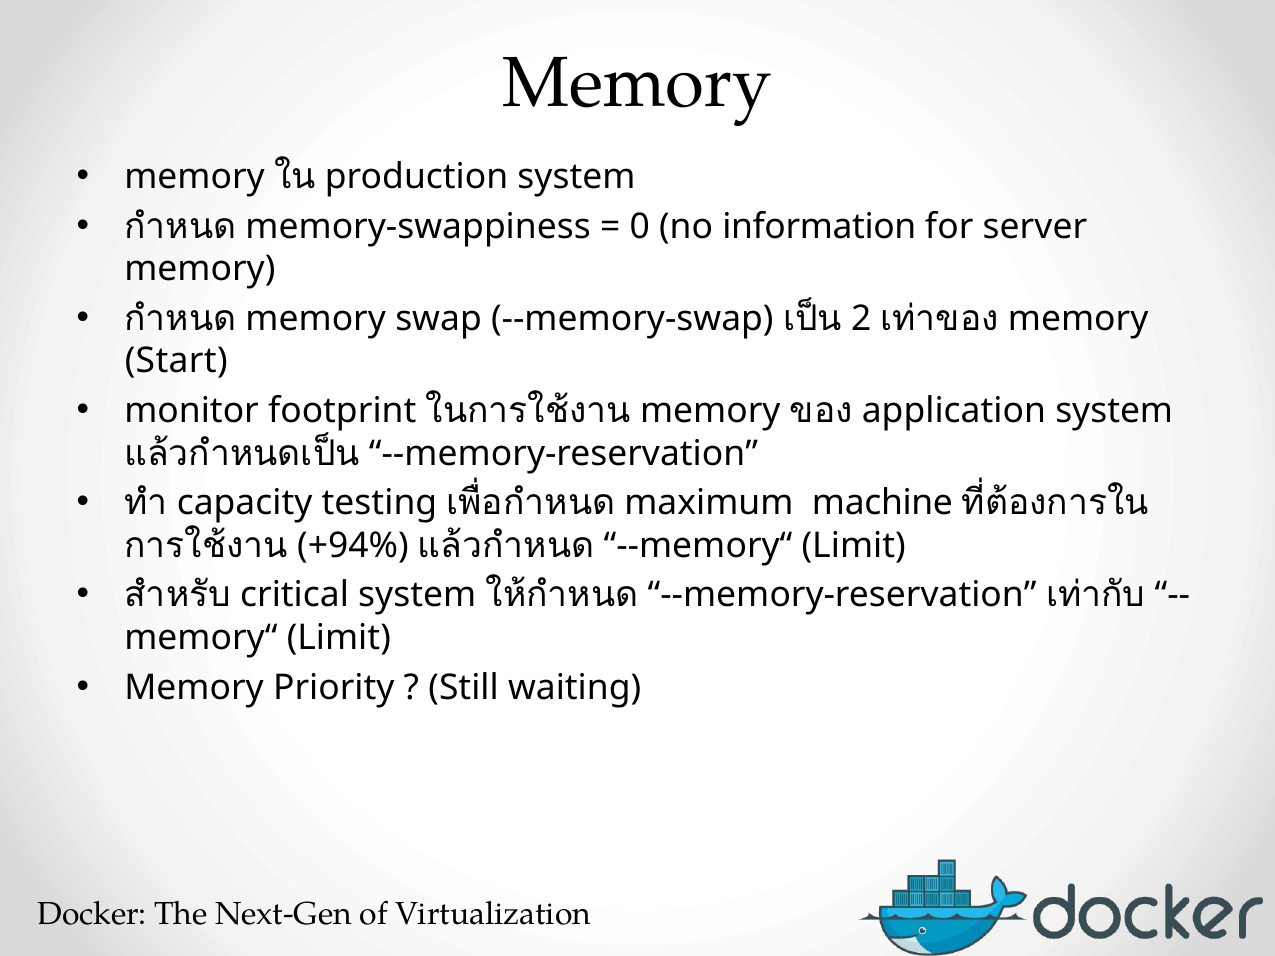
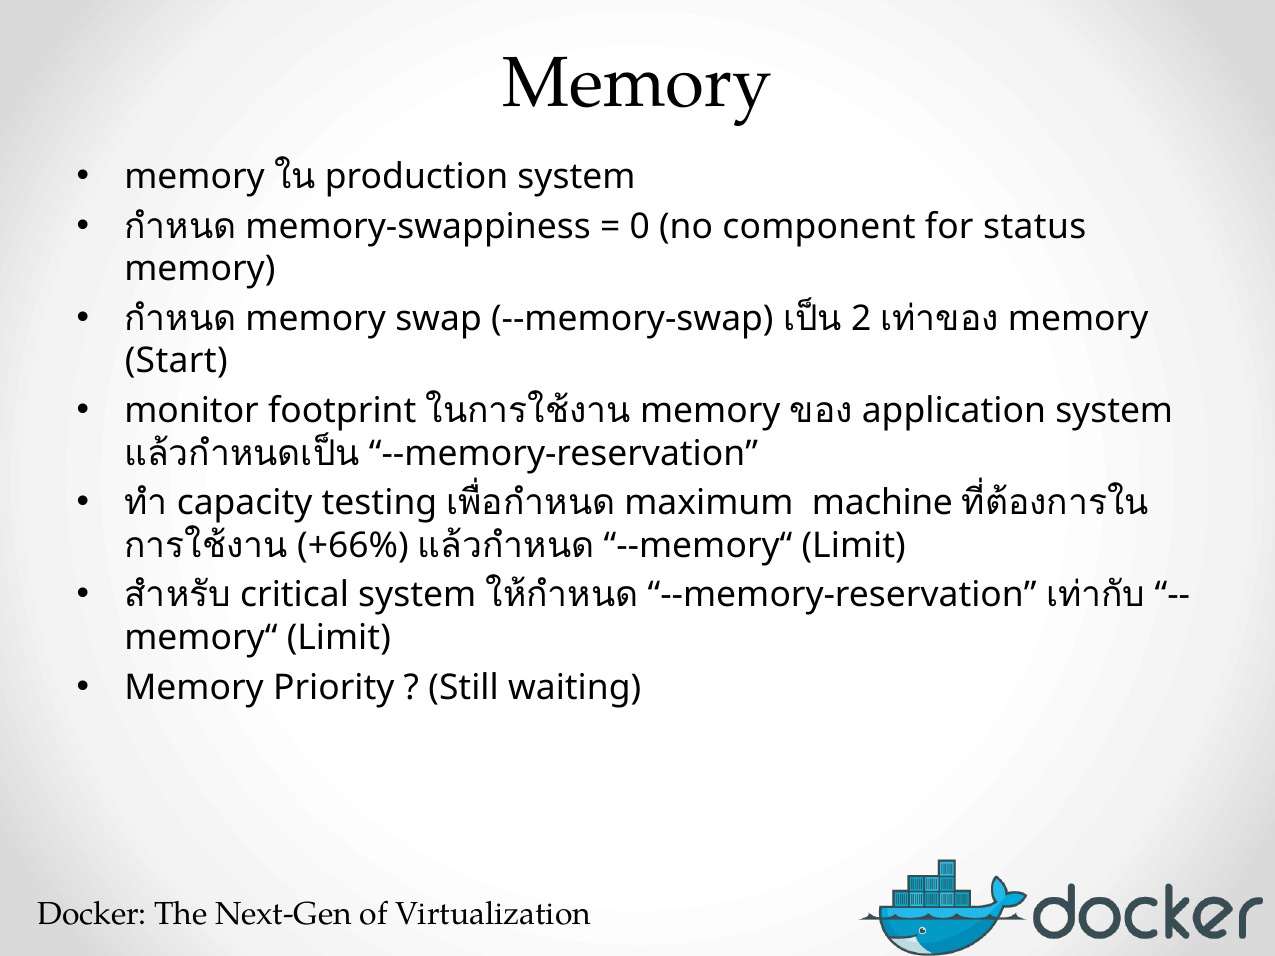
information: information -> component (819, 227)
server: server -> status (1035, 227)
+94%: +94% -> +66% (353, 546)
